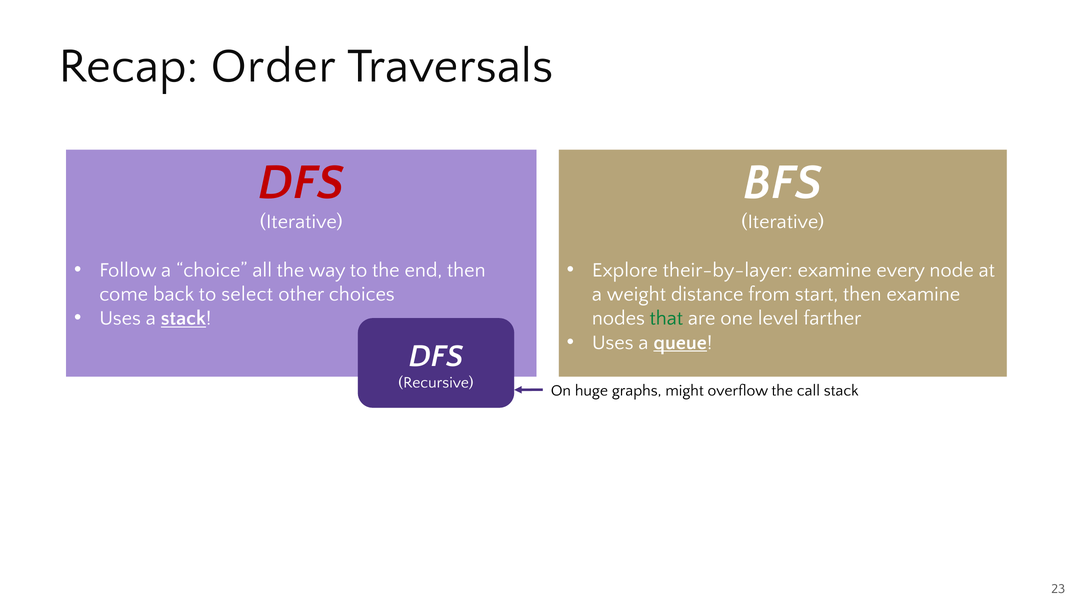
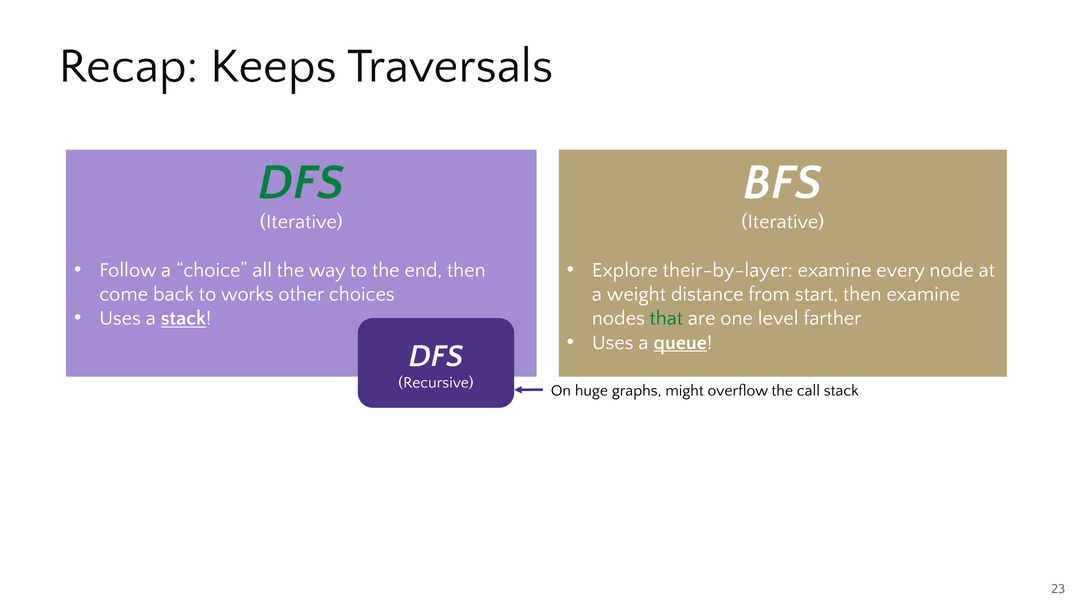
Order: Order -> Keeps (274, 66)
DFS colour: red -> green (301, 182)
select: select -> works (247, 294)
